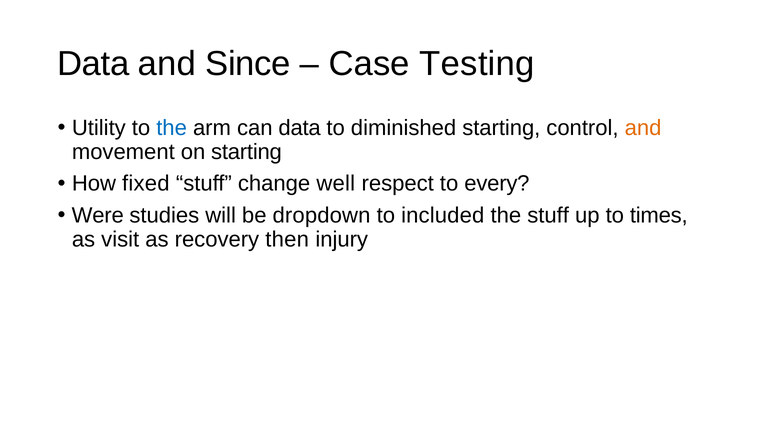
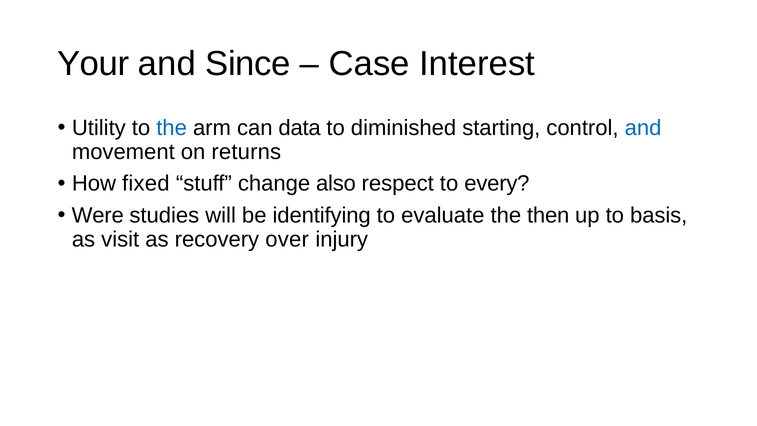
Data: Data -> Your (93, 64)
Testing: Testing -> Interest (477, 64)
and colour: orange -> blue (643, 128)
on starting: starting -> returns (246, 152)
well: well -> also (336, 184)
dropdown: dropdown -> identifying (322, 215)
included: included -> evaluate (443, 215)
the stuff: stuff -> then (548, 215)
times: times -> basis (659, 215)
then: then -> over (287, 239)
